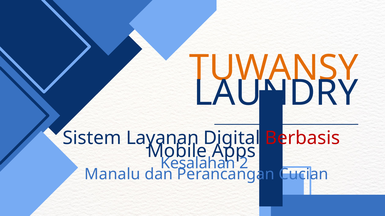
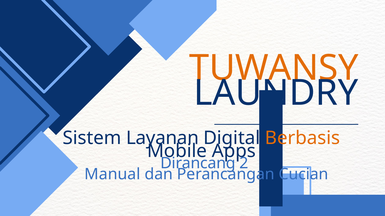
Berbasis colour: red -> orange (303, 138)
Kesalahan: Kesalahan -> Dirancang (198, 164)
Manalu: Manalu -> Manual (112, 175)
